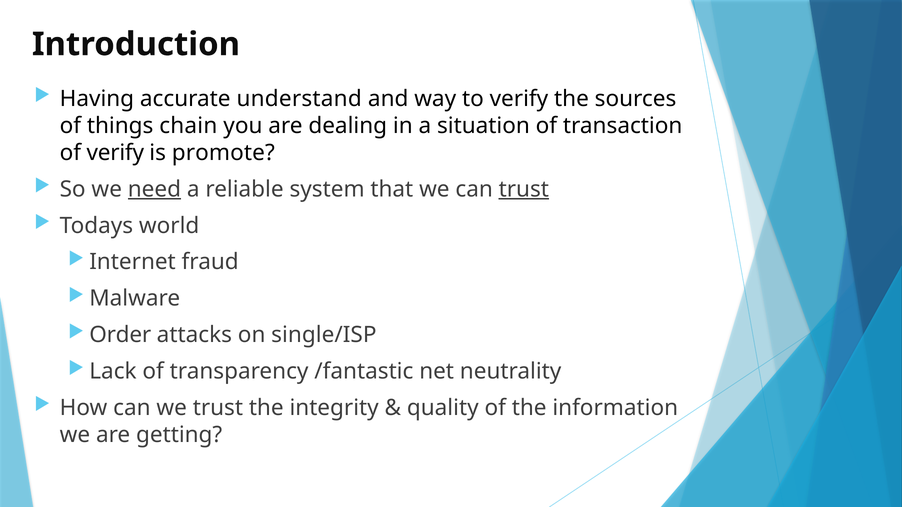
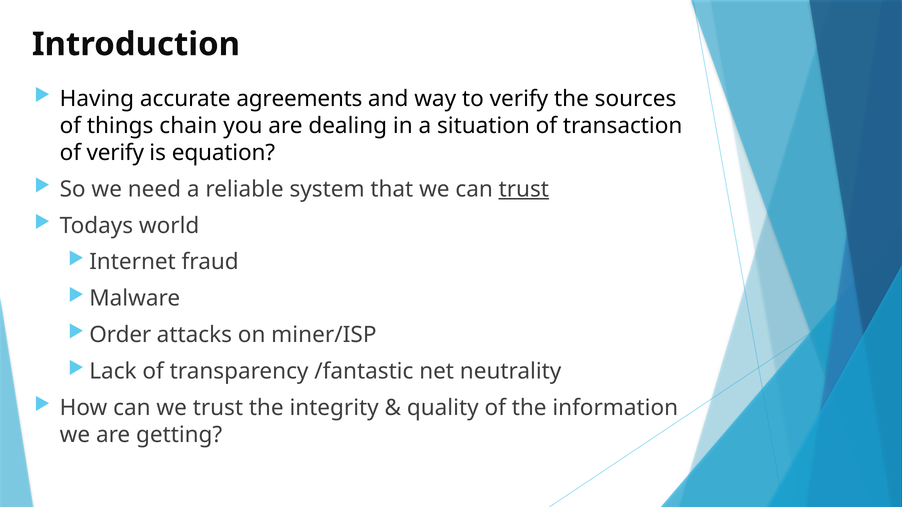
understand: understand -> agreements (299, 99)
promote: promote -> equation (223, 153)
need underline: present -> none (154, 189)
single/ISP: single/ISP -> miner/ISP (324, 335)
